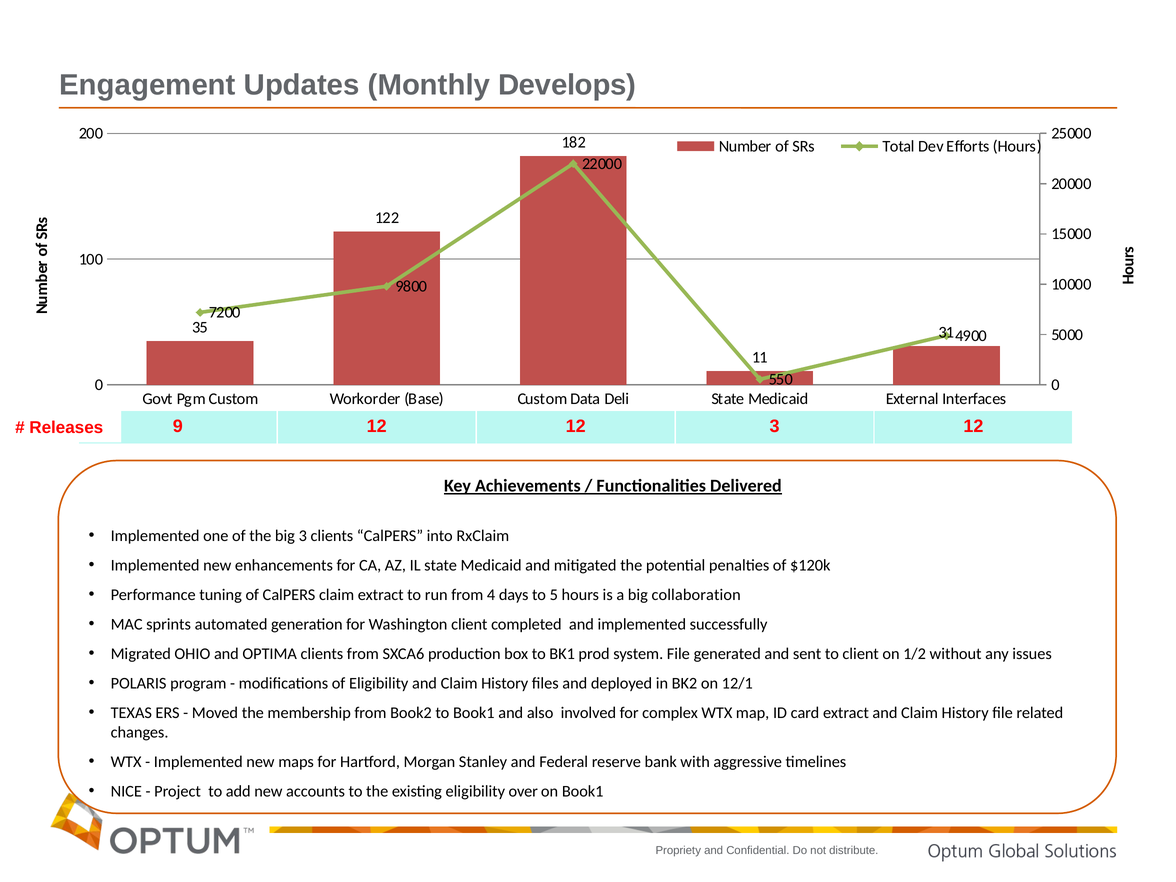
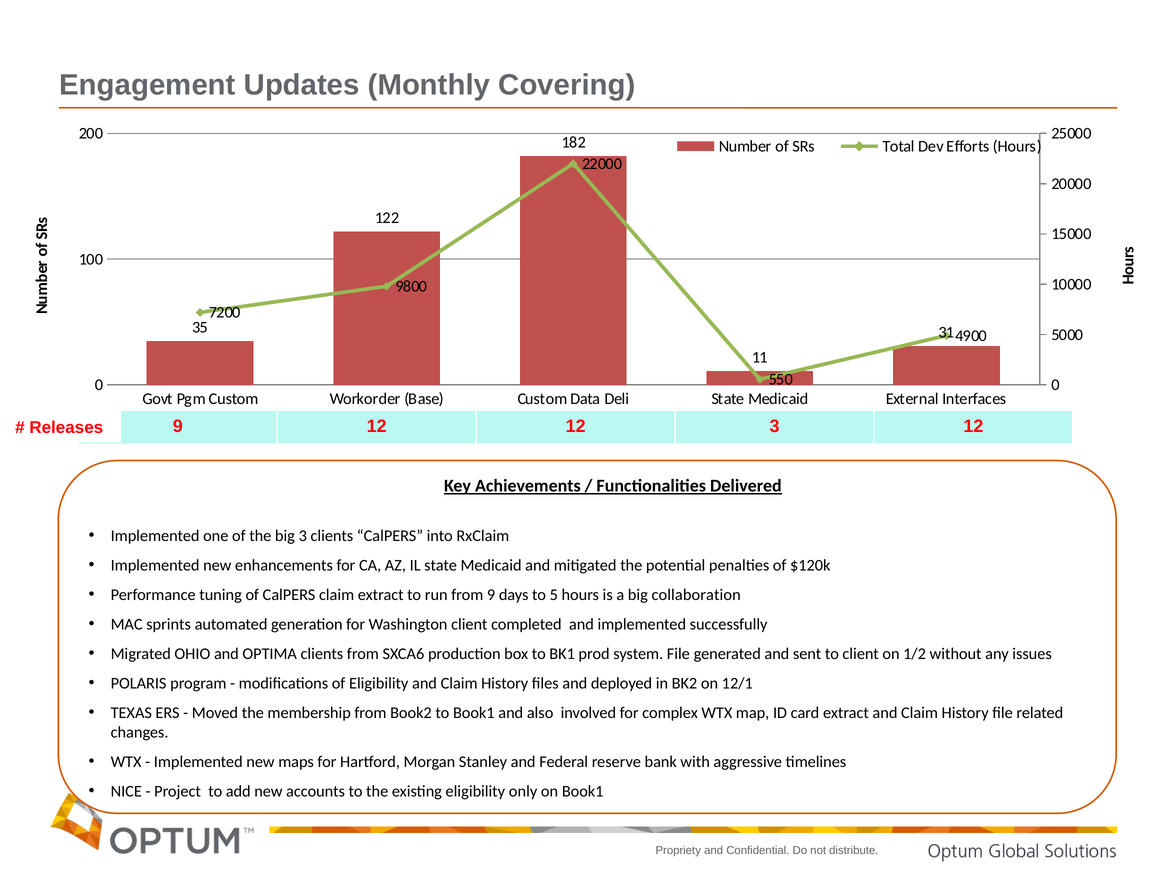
Develops: Develops -> Covering (567, 85)
from 4: 4 -> 9 (491, 595)
over: over -> only (523, 791)
